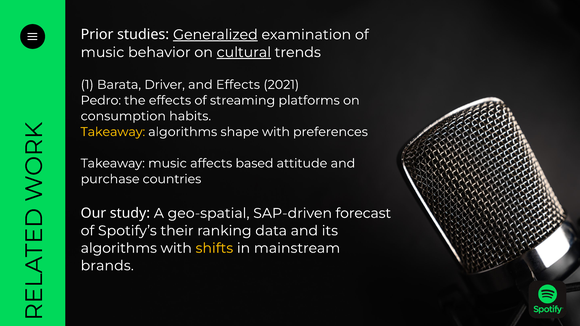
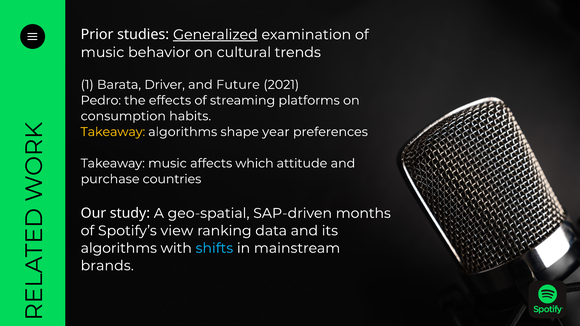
cultural underline: present -> none (244, 52)
and Effects: Effects -> Future (238, 85)
shape with: with -> year (276, 132)
based: based -> which (254, 163)
forecast: forecast -> months (363, 213)
their: their -> view (177, 231)
shifts colour: yellow -> light blue (214, 248)
